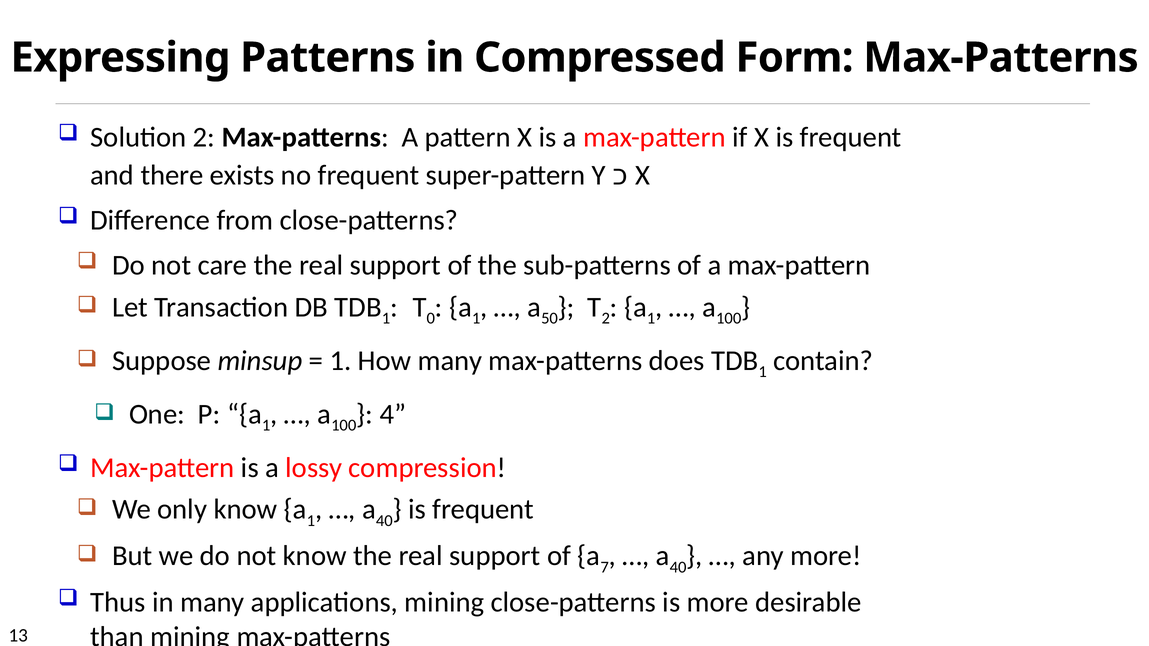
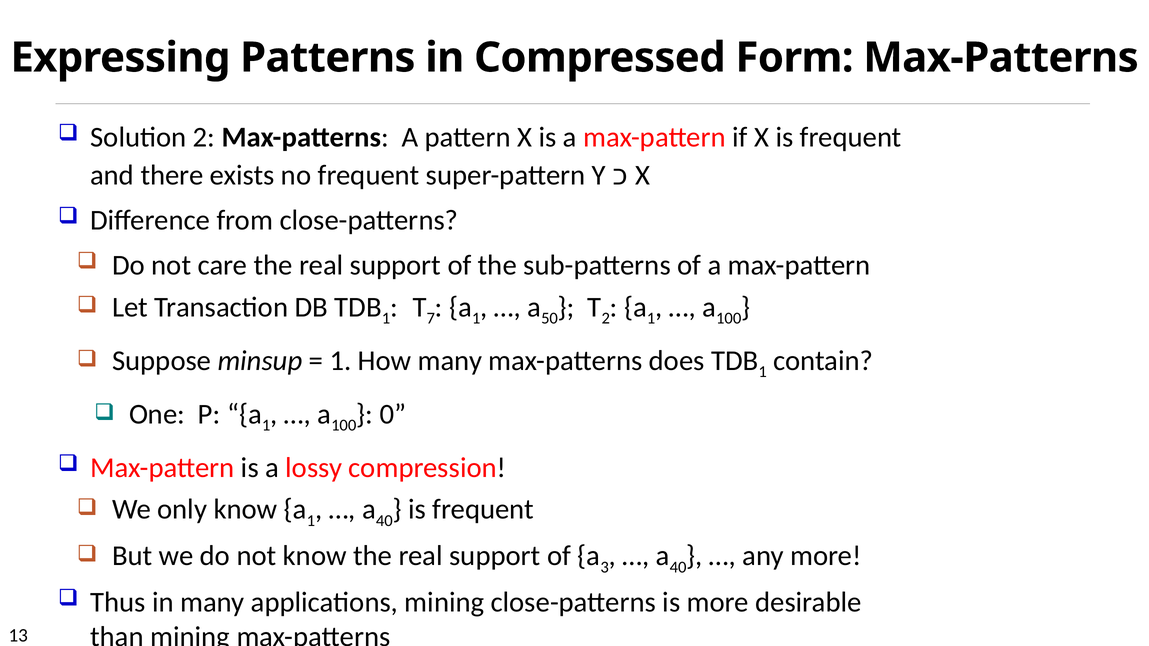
0: 0 -> 7 (431, 318)
4: 4 -> 0 (393, 414)
7: 7 -> 3 (605, 567)
